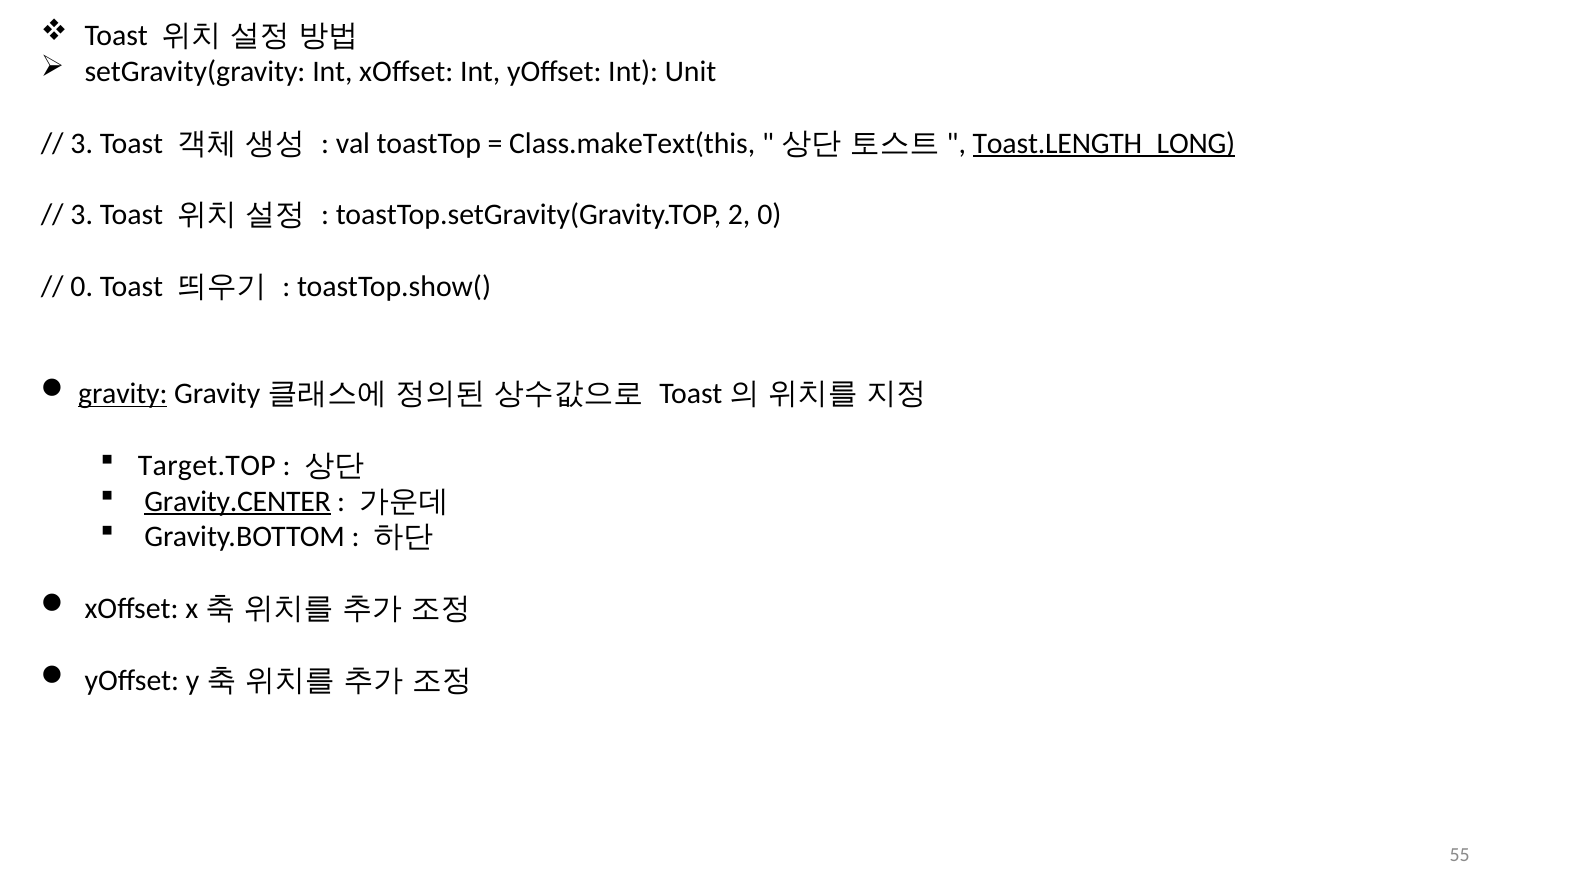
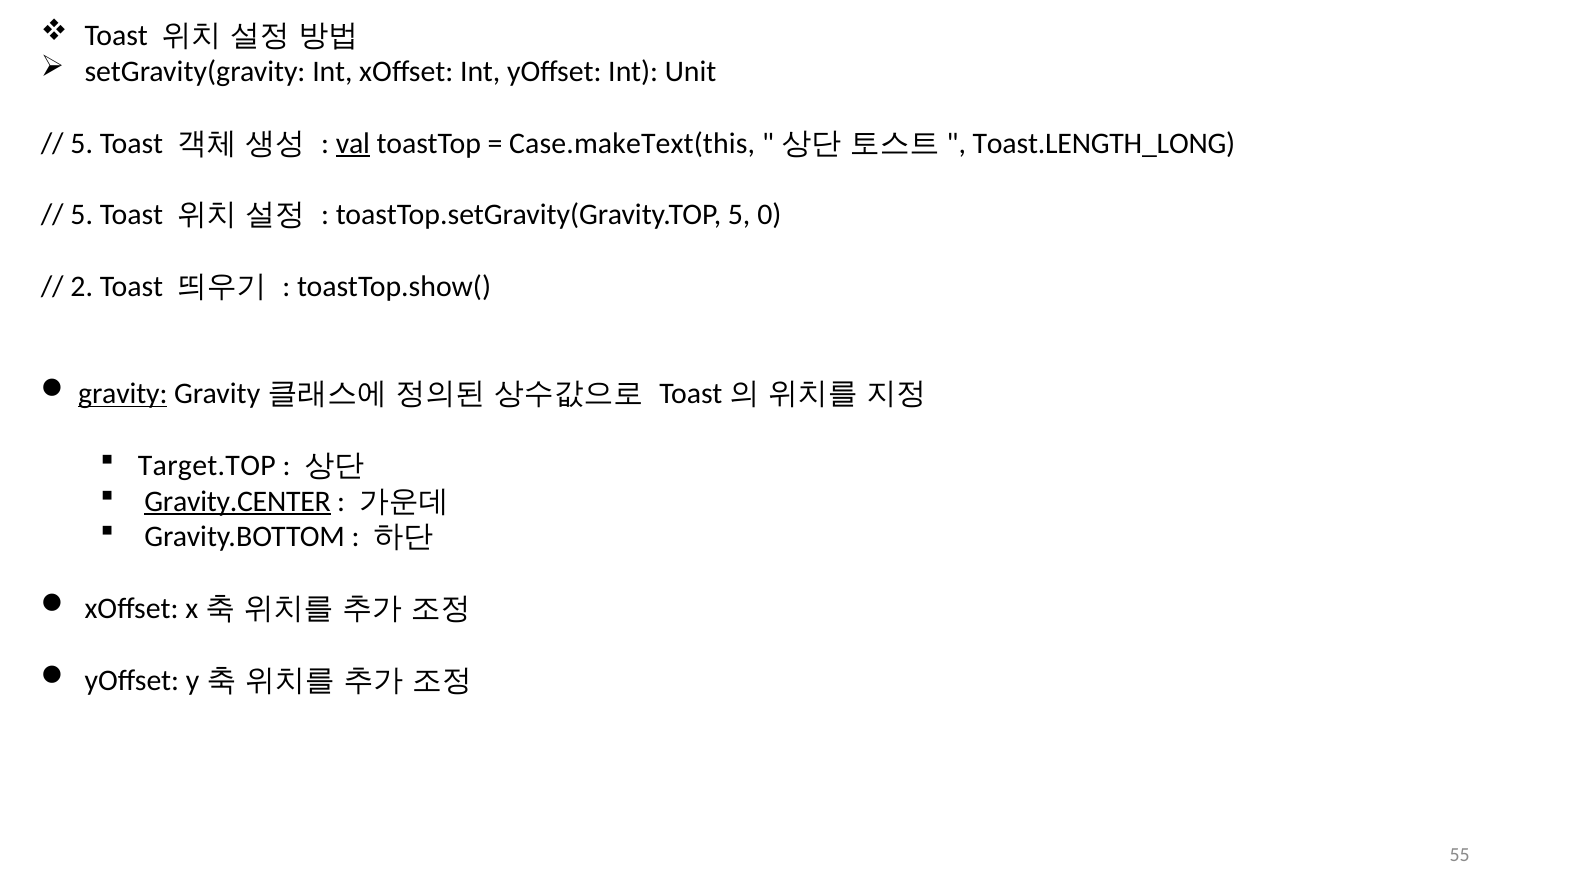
3: 3 -> 5 (82, 143)
val underline: none -> present (353, 143)
Class.makeText(this: Class.makeText(this -> Case.makeText(this (632, 143)
Toast.LENGTH_LONG underline: present -> none (1104, 143)
3: 3 -> 5 (82, 215)
toastTop.setGravity(Gravity.TOP 2: 2 -> 5 (739, 215)
0: 0 -> 2 (82, 286)
